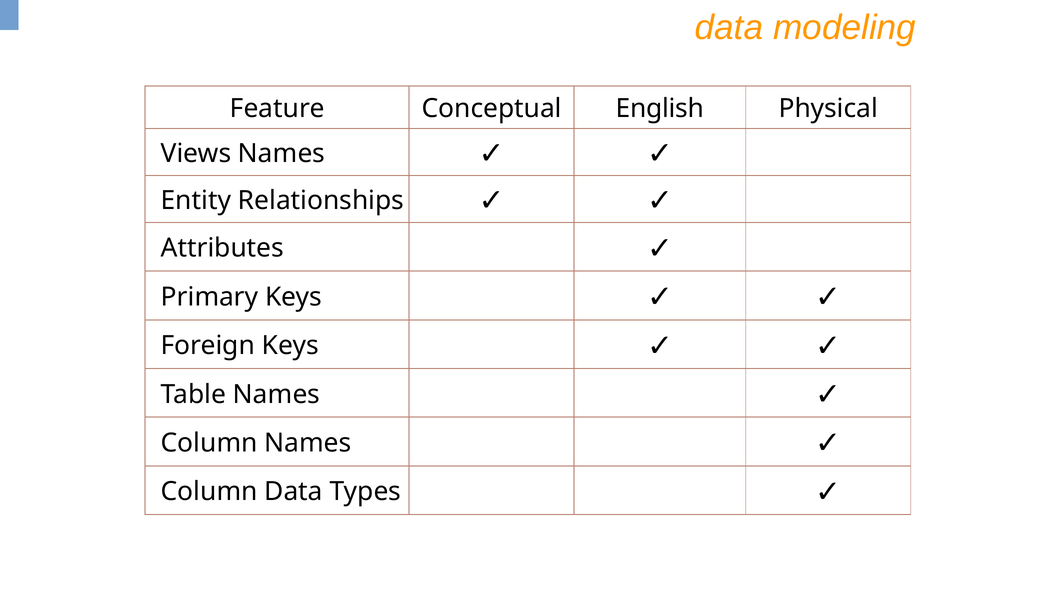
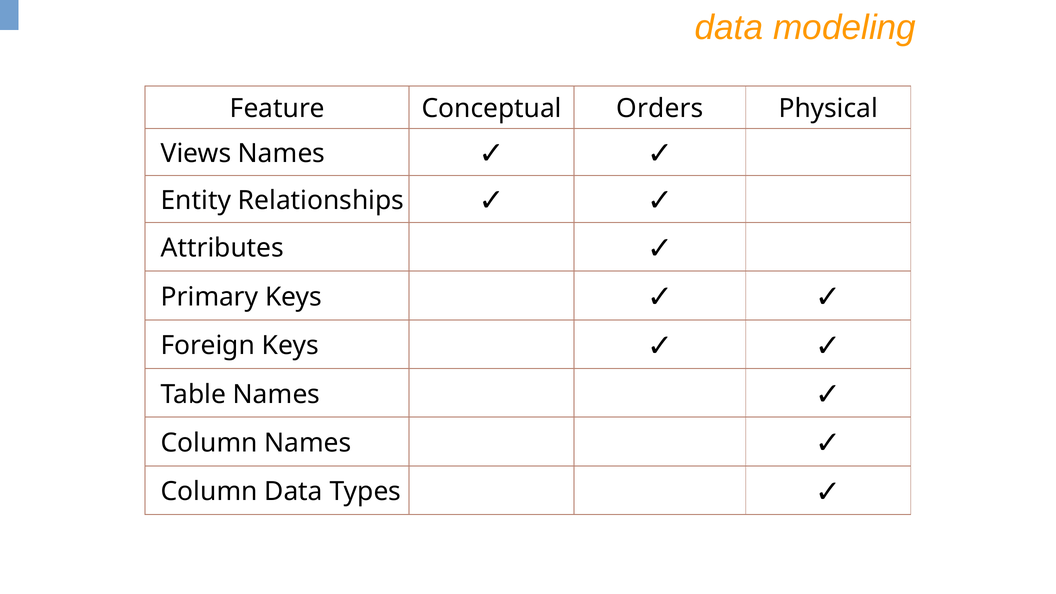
English: English -> Orders (660, 109)
